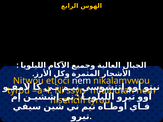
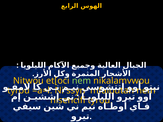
nem colour: white -> light green (81, 81)
